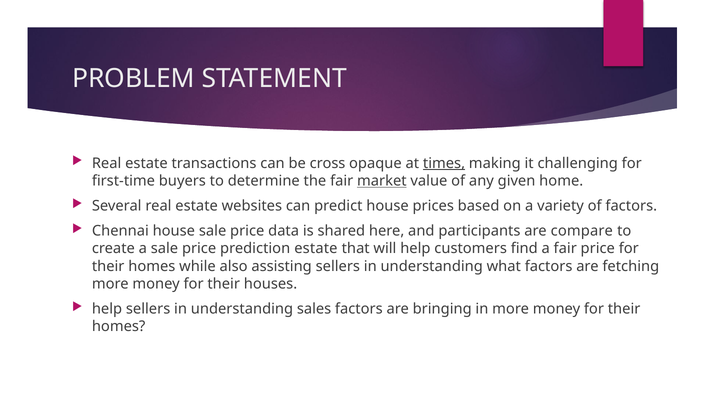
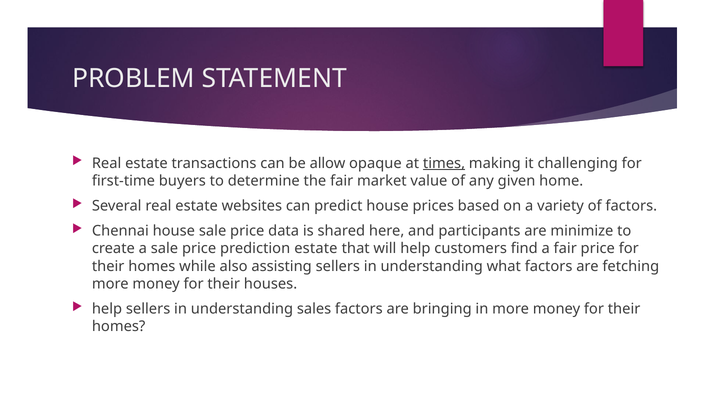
cross: cross -> allow (328, 163)
market underline: present -> none (382, 181)
compare: compare -> minimize (582, 231)
